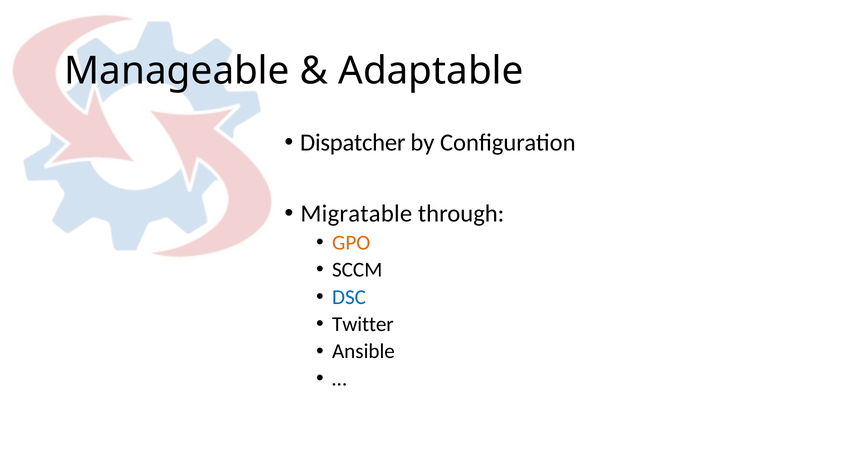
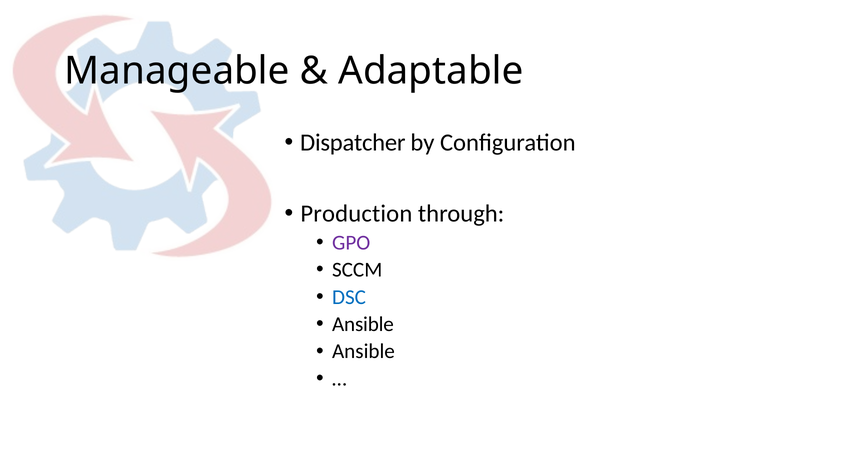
Migratable: Migratable -> Production (356, 214)
GPO colour: orange -> purple (351, 243)
Twitter: Twitter -> Ansible (363, 324)
